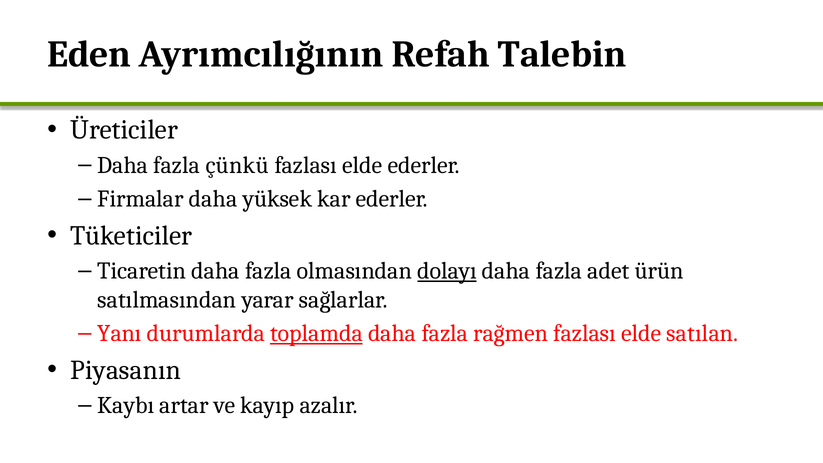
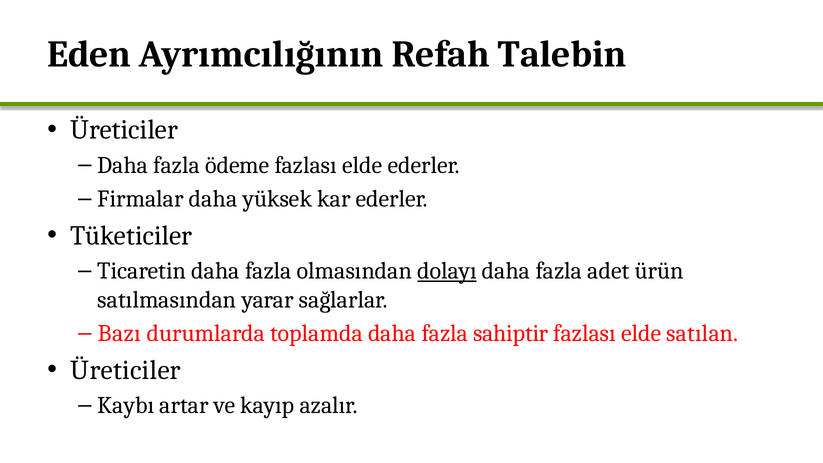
çünkü: çünkü -> ödeme (237, 165)
Yanı: Yanı -> Bazı (119, 333)
toplamda underline: present -> none (317, 333)
rağmen: rağmen -> sahiptir (511, 333)
Piyasanın: Piyasanın -> Üreticiler (126, 370)
